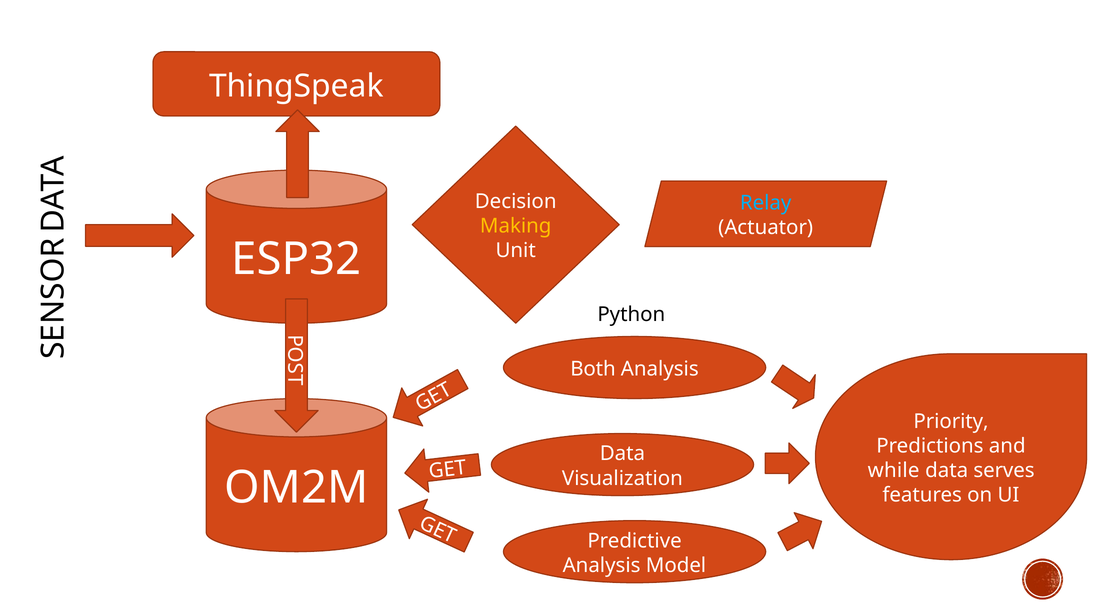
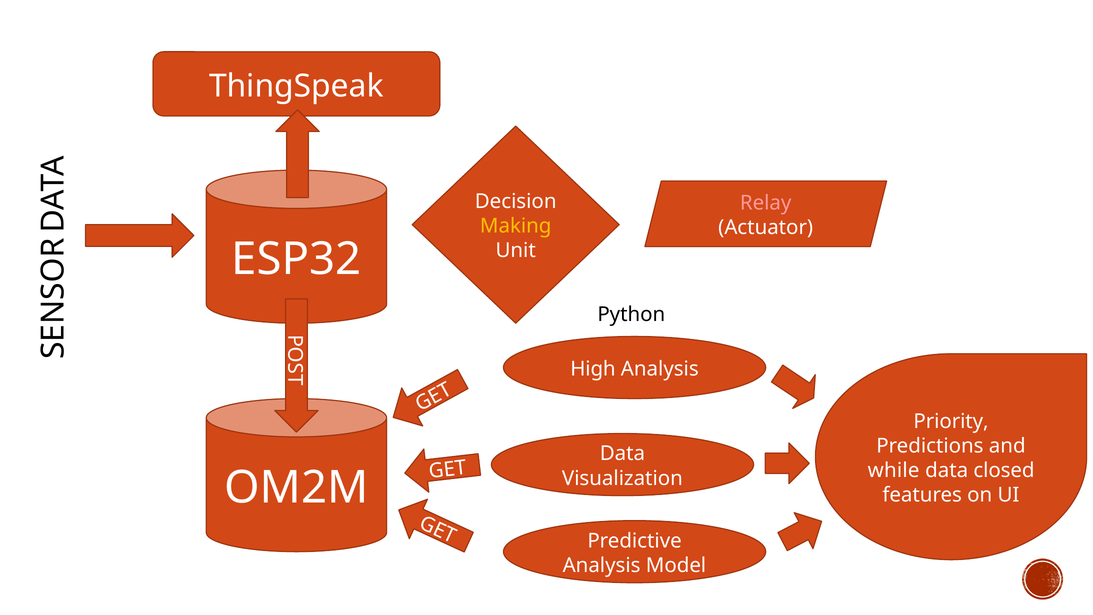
Relay colour: light blue -> pink (766, 203)
Both: Both -> High (593, 369)
serves: serves -> closed (1004, 470)
